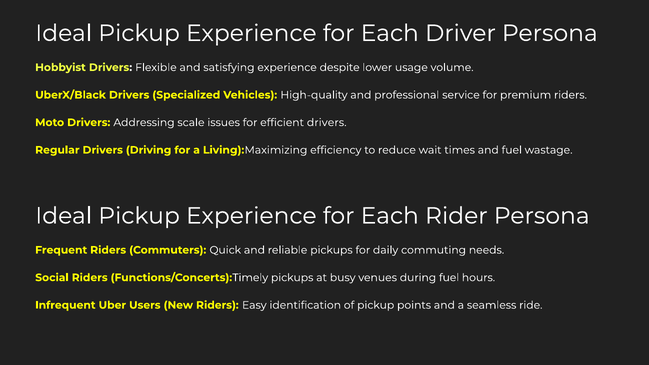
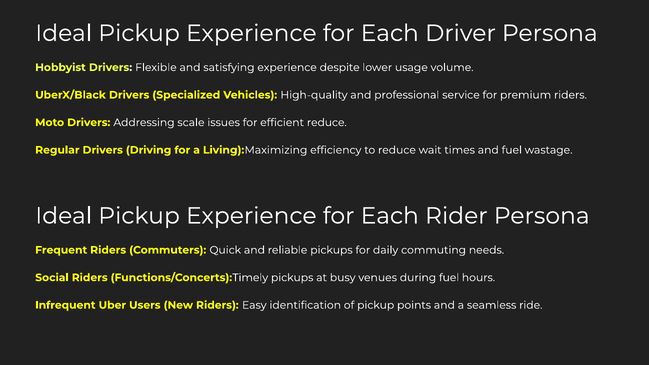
efficient drivers: drivers -> reduce (327, 123)
